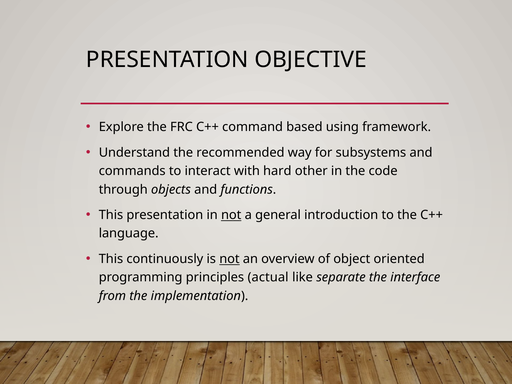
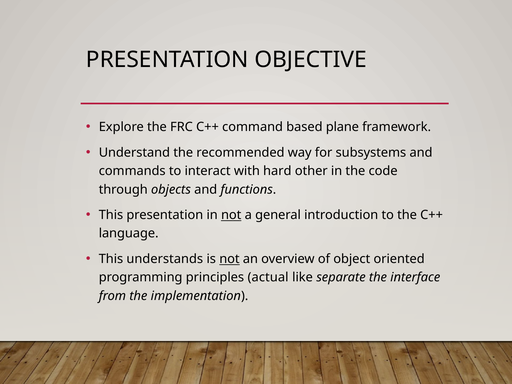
using: using -> plane (342, 127)
continuously: continuously -> understands (165, 259)
